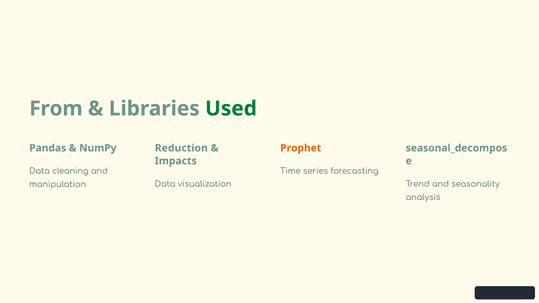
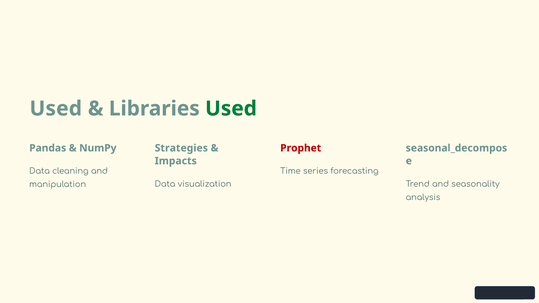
From: From -> Used (56, 109)
Prophet colour: orange -> red (301, 148)
Reduction: Reduction -> Strategies (181, 148)
